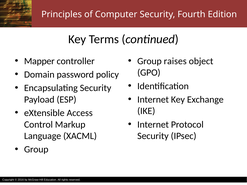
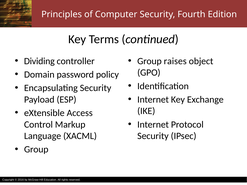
Mapper: Mapper -> Dividing (39, 61)
